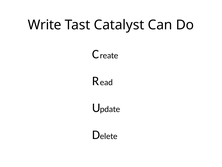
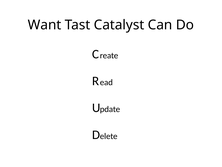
Write: Write -> Want (45, 25)
